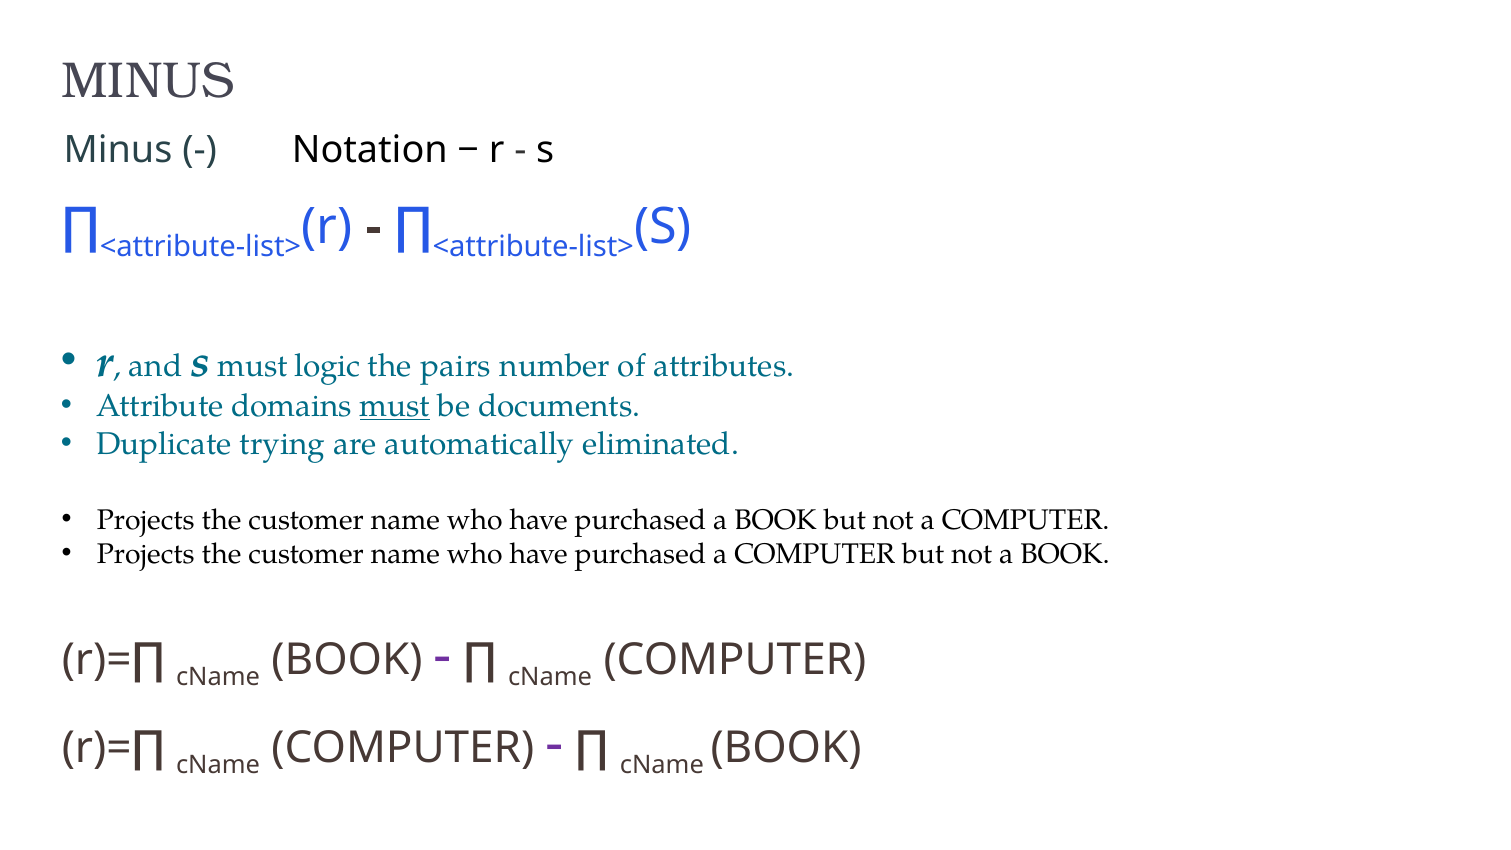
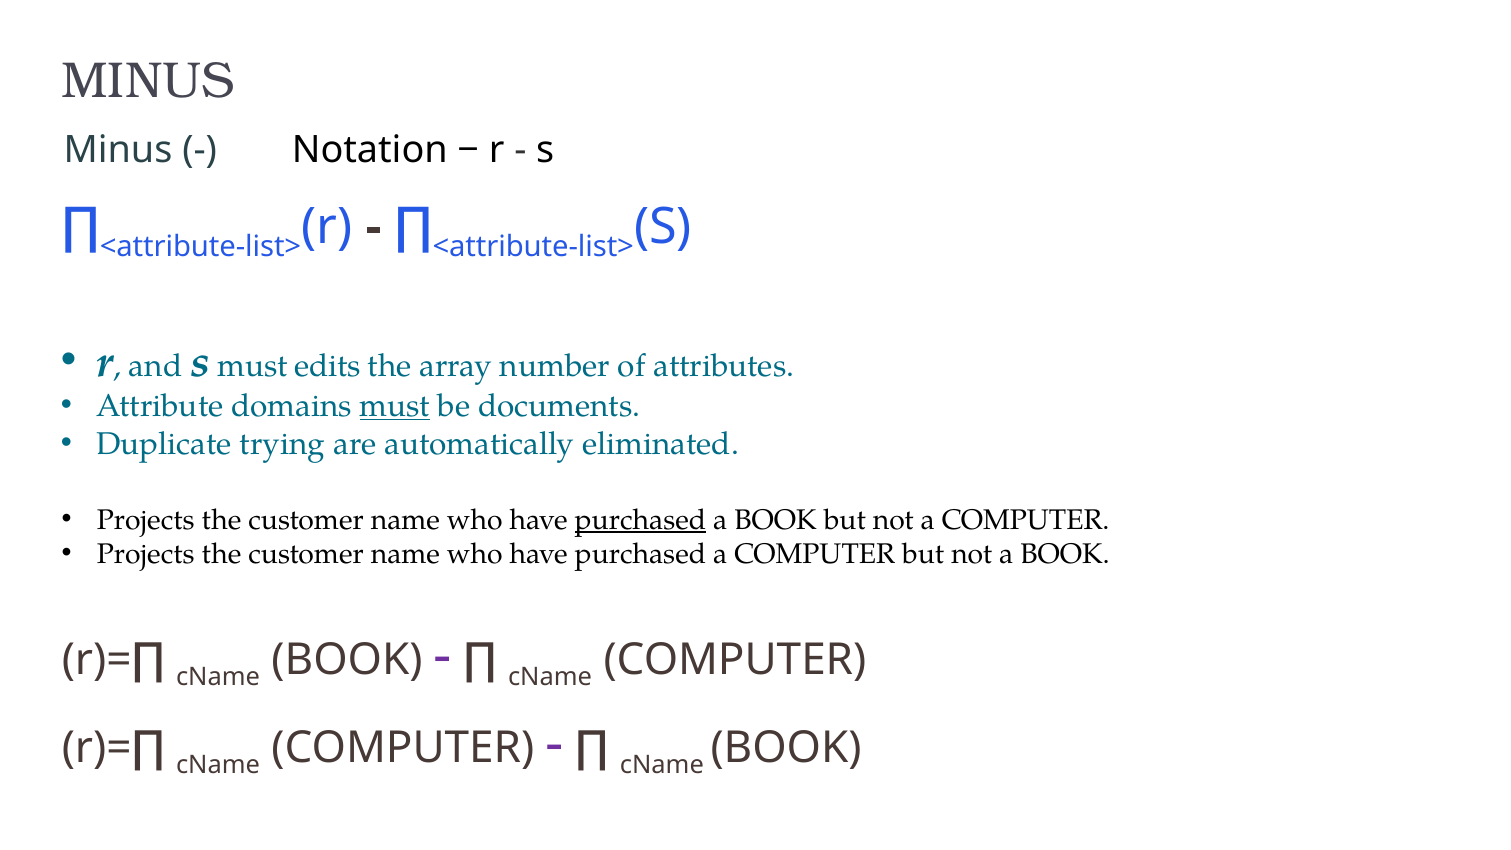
logic: logic -> edits (328, 366)
pairs: pairs -> array (456, 366)
purchased underline: none -> present (640, 520)
